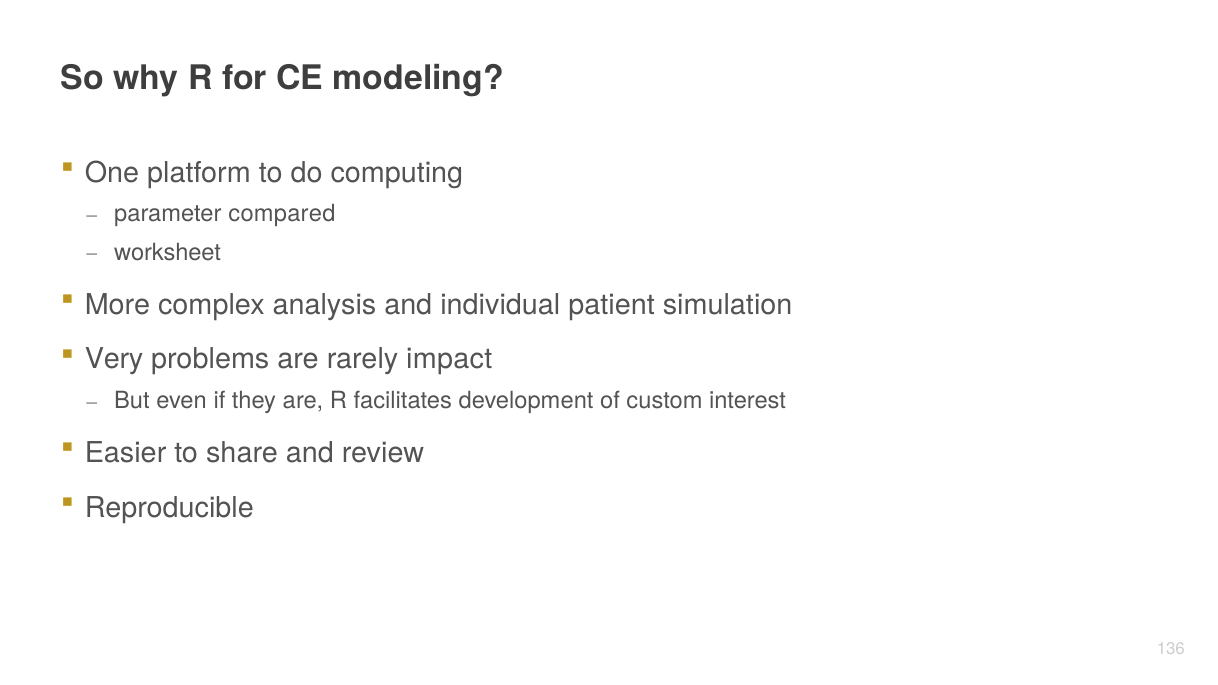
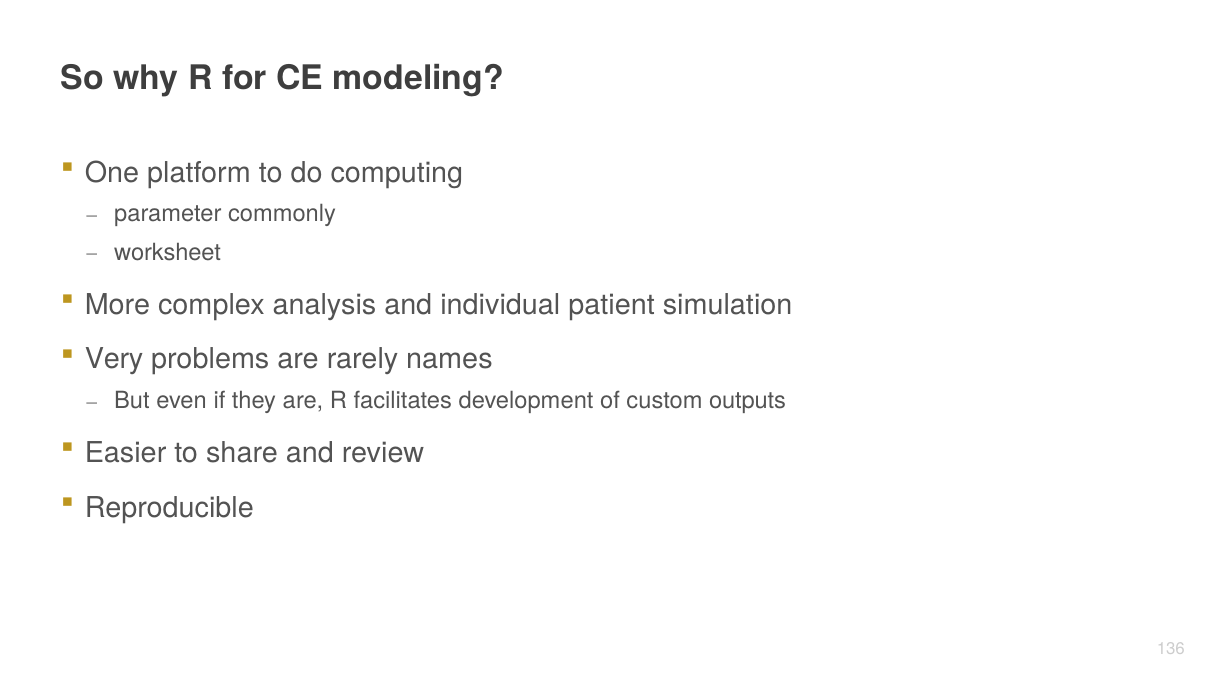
compared: compared -> commonly (282, 214)
impact: impact -> names (449, 359)
interest: interest -> outputs (748, 401)
